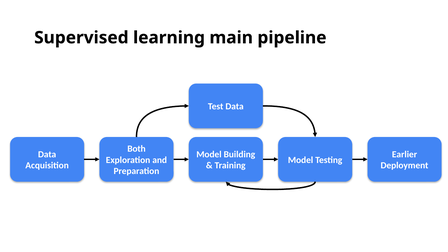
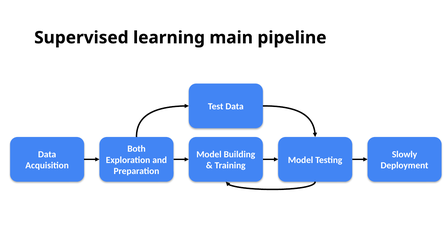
Earlier: Earlier -> Slowly (405, 154)
